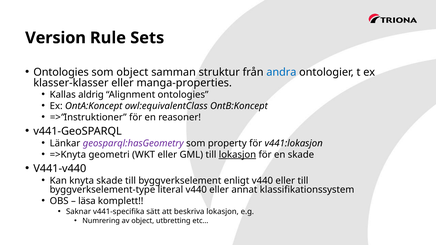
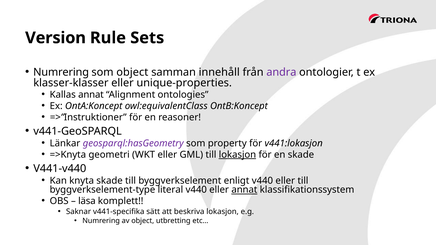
Ontologies: Ontologies -> Numrering (61, 72)
struktur: struktur -> innehåll (219, 72)
andra colour: blue -> purple (281, 72)
manga-properties: manga-properties -> unique-properties (184, 83)
Kallas aldrig: aldrig -> annat (91, 95)
annat underline: none -> present (244, 190)
